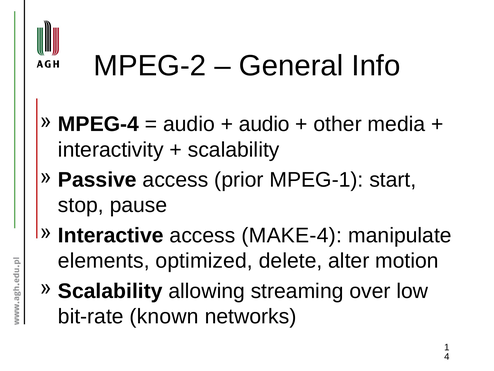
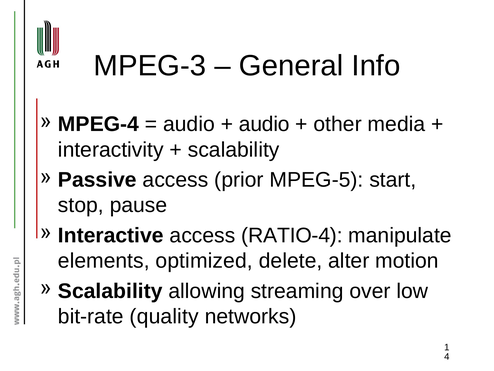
MPEG-2: MPEG-2 -> MPEG-3 (150, 66)
MPEG-1: MPEG-1 -> MPEG-5 (316, 180)
MAKE-4: MAKE-4 -> RATIO-4 (292, 235)
known: known -> quality (164, 316)
